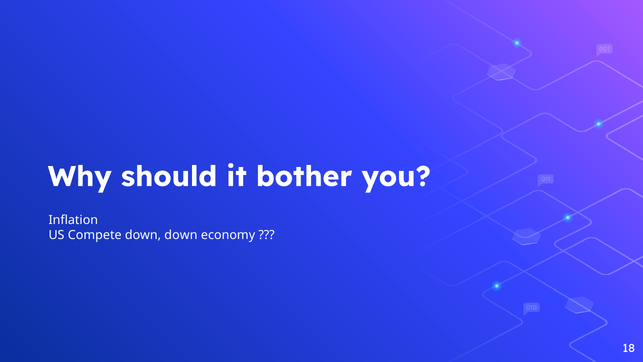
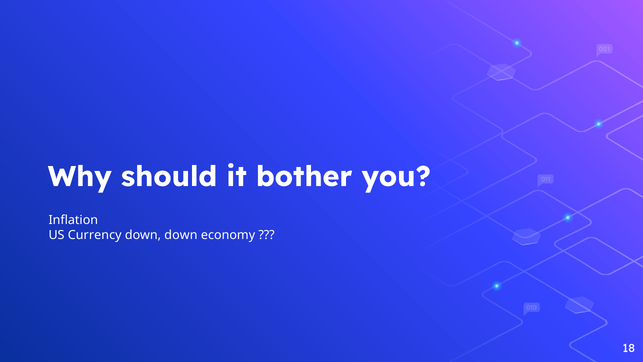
Compete: Compete -> Currency (95, 235)
